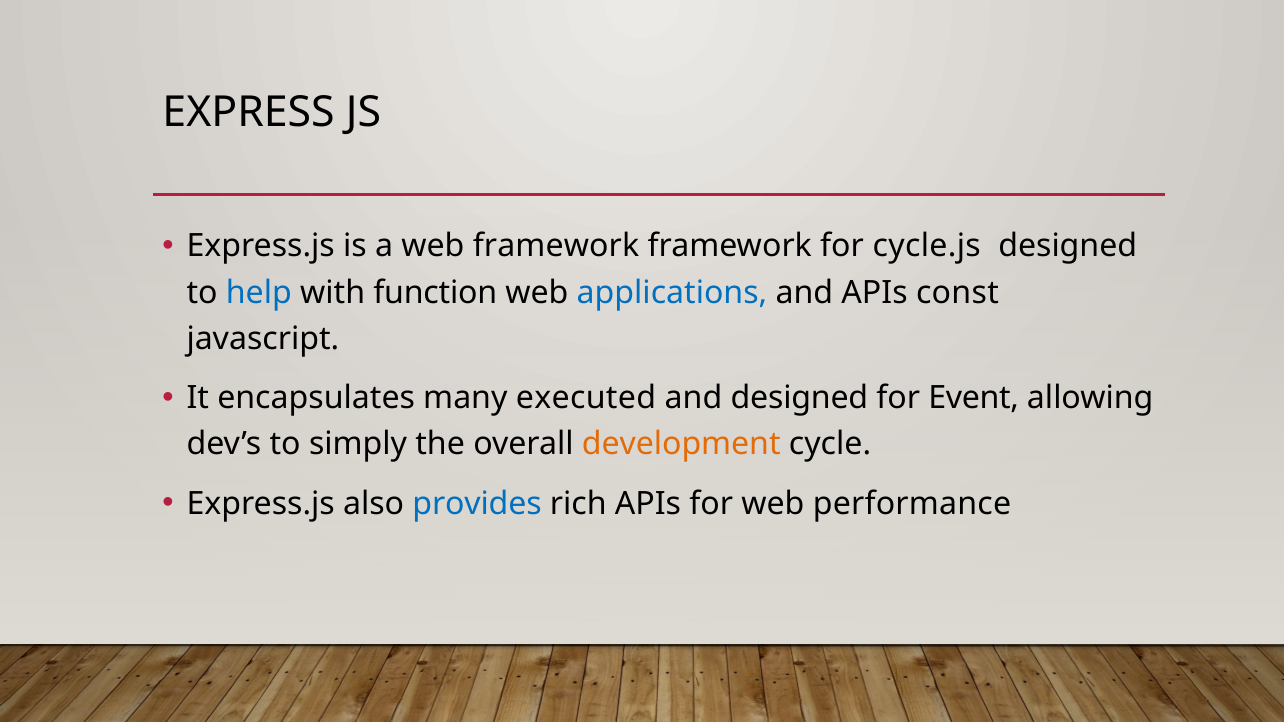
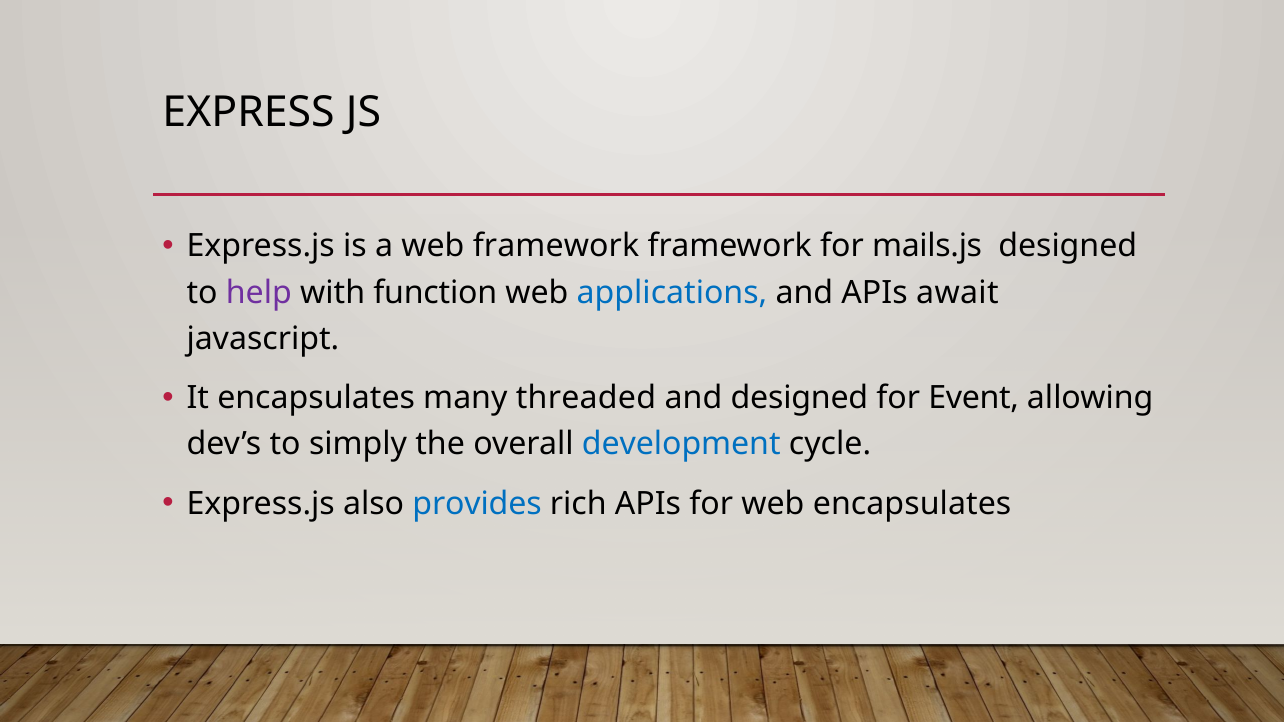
cycle.js: cycle.js -> mails.js (927, 246)
help colour: blue -> purple (259, 293)
const: const -> await (957, 293)
executed: executed -> threaded (586, 398)
development colour: orange -> blue (681, 445)
web performance: performance -> encapsulates (912, 504)
